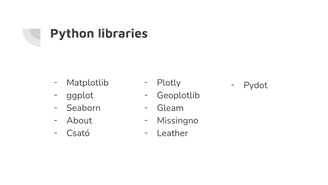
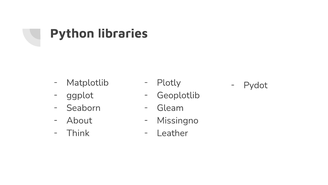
Csató: Csató -> Think (78, 133)
